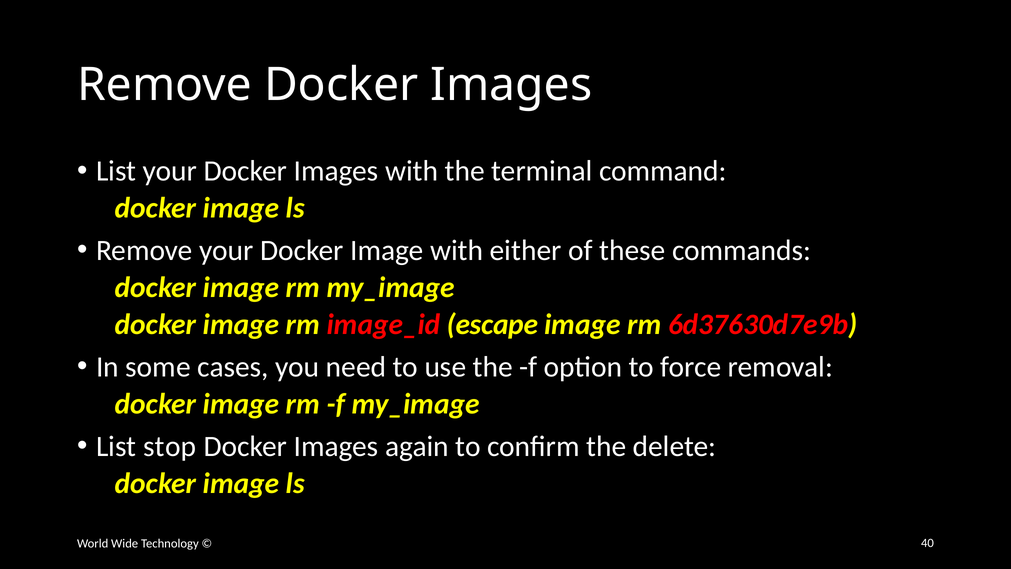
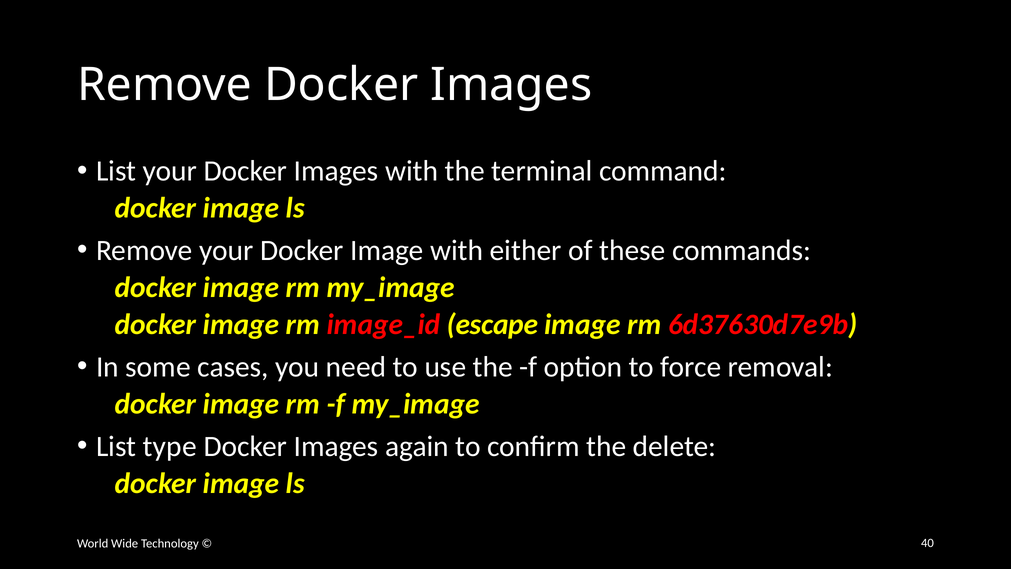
stop: stop -> type (170, 446)
